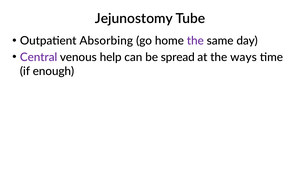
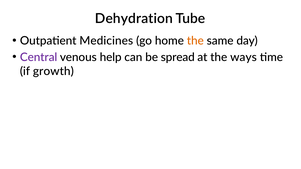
Jejunostomy: Jejunostomy -> Dehydration (134, 19)
Absorbing: Absorbing -> Medicines (106, 41)
the colour: purple -> orange (195, 41)
enough: enough -> growth (53, 71)
